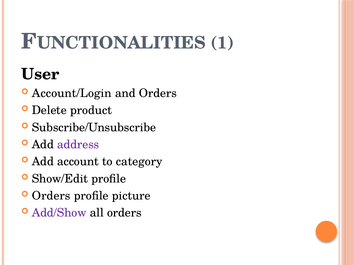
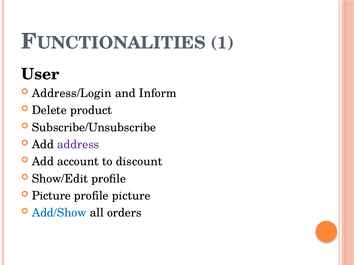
Account/Login: Account/Login -> Address/Login (72, 93)
and Orders: Orders -> Inform (158, 93)
category: category -> discount (139, 162)
Orders: Orders -> Picture (51, 196)
Add/Show colour: purple -> blue (59, 213)
